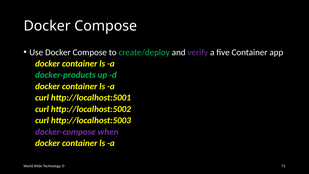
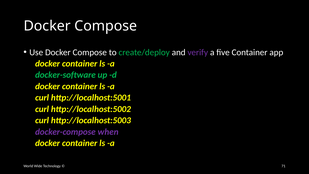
docker-products: docker-products -> docker-software (65, 75)
